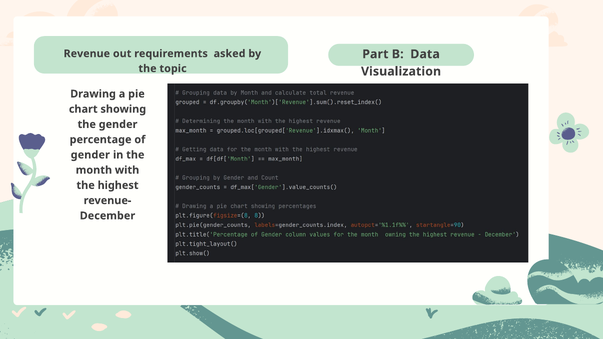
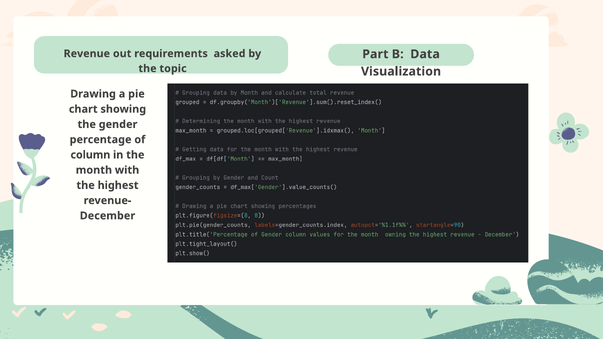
gender: gender -> column (90, 155)
